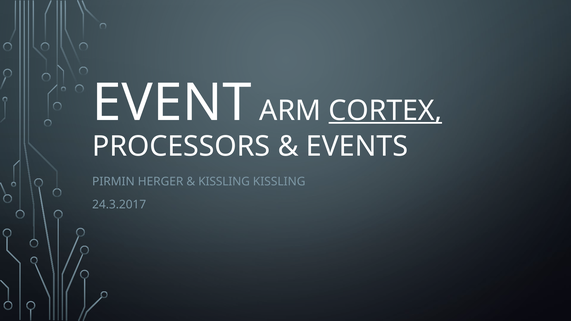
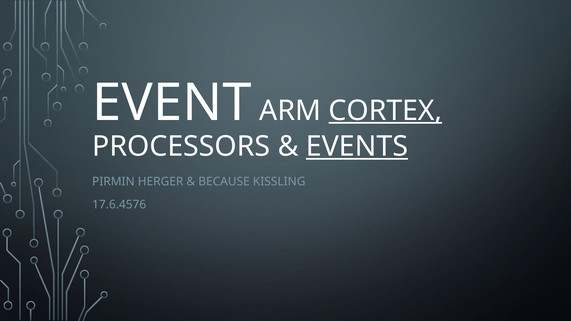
EVENTS underline: none -> present (357, 147)
KISSLING: KISSLING -> BECAUSE (224, 182)
24.3.2017: 24.3.2017 -> 17.6.4576 (119, 205)
